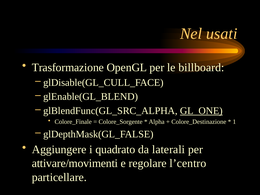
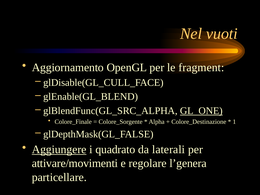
usati: usati -> vuoti (222, 34)
Trasformazione: Trasformazione -> Aggiornamento (68, 68)
billboard: billboard -> fragment (201, 68)
Aggiungere underline: none -> present (59, 150)
l’centro: l’centro -> l’genera (188, 163)
